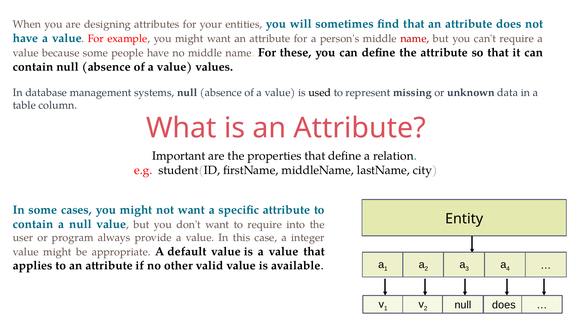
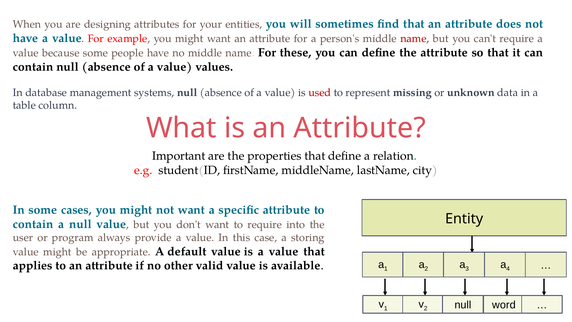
used colour: black -> red (320, 92)
integer: integer -> storing (308, 238)
null does: does -> word (504, 305)
